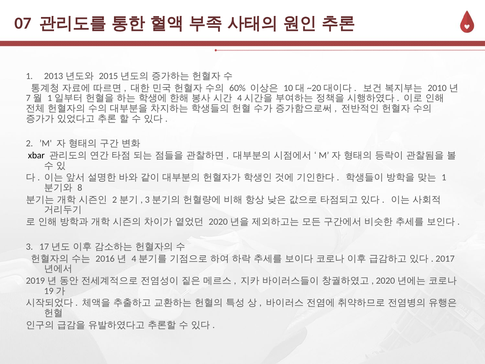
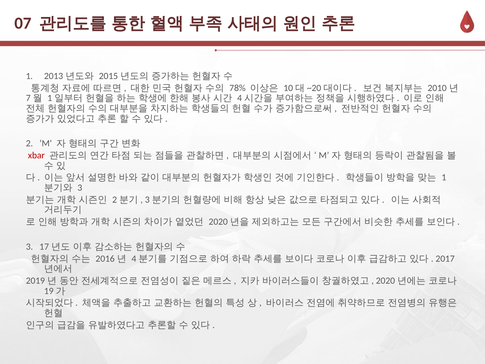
60%: 60% -> 78% (237, 88)
xbar colour: black -> red (36, 155)
8: 8 -> 3 (80, 188)
